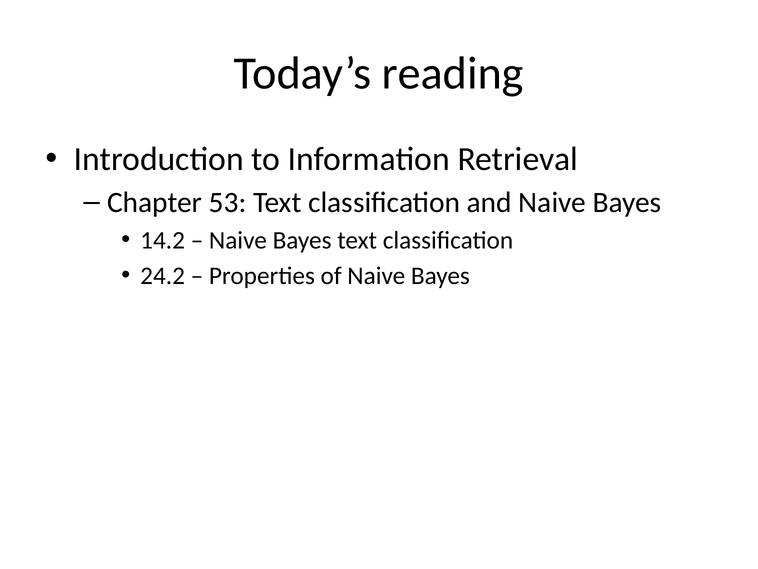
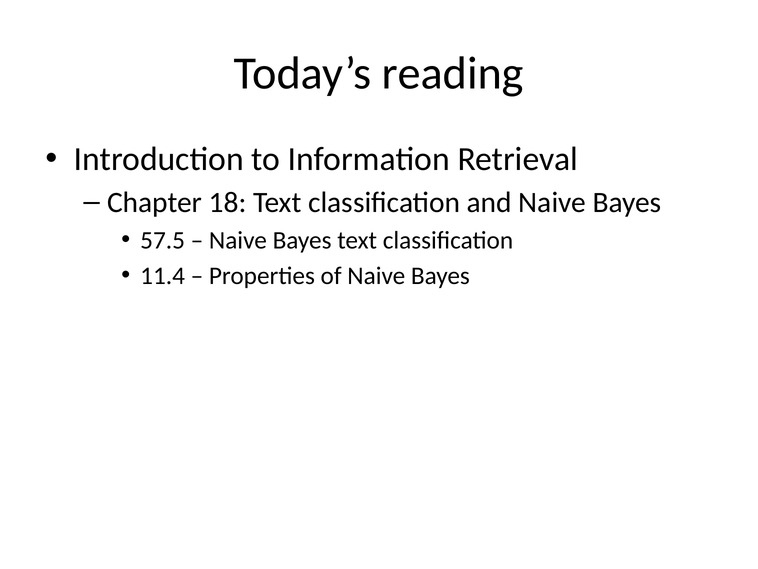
53: 53 -> 18 (228, 203)
14.2: 14.2 -> 57.5 (163, 240)
24.2: 24.2 -> 11.4 (163, 276)
